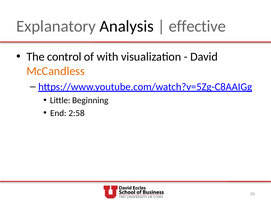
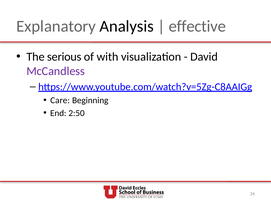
control: control -> serious (64, 57)
McCandless colour: orange -> purple (56, 71)
Little: Little -> Care (60, 101)
2:58: 2:58 -> 2:50 (77, 113)
